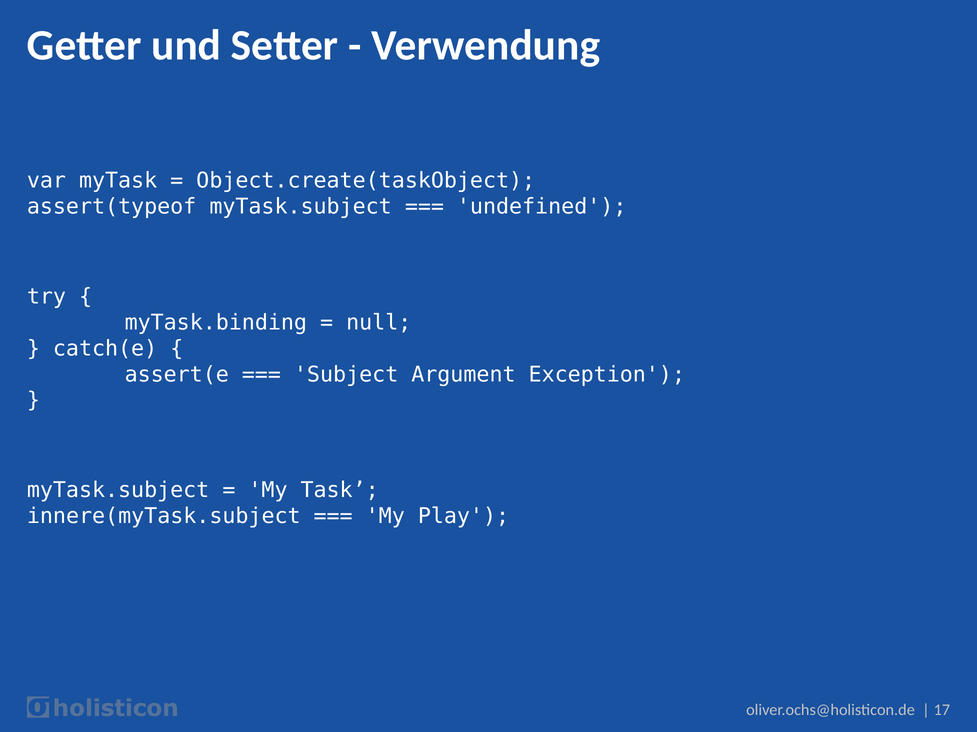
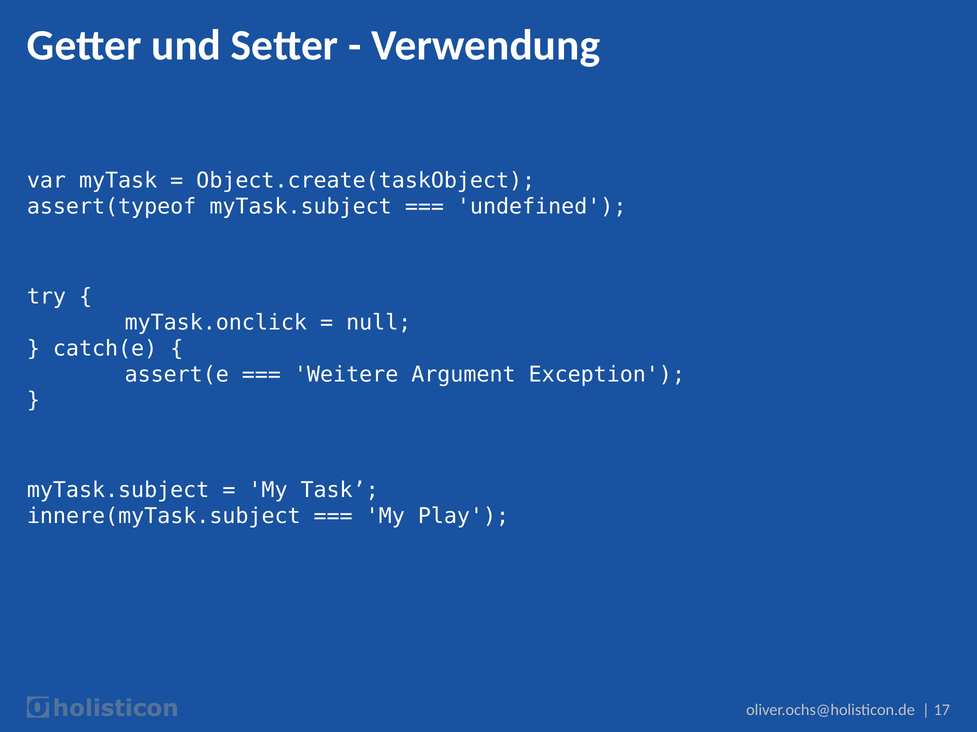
myTask.binding: myTask.binding -> myTask.onclick (216, 323)
Subject: Subject -> Weitere (346, 375)
